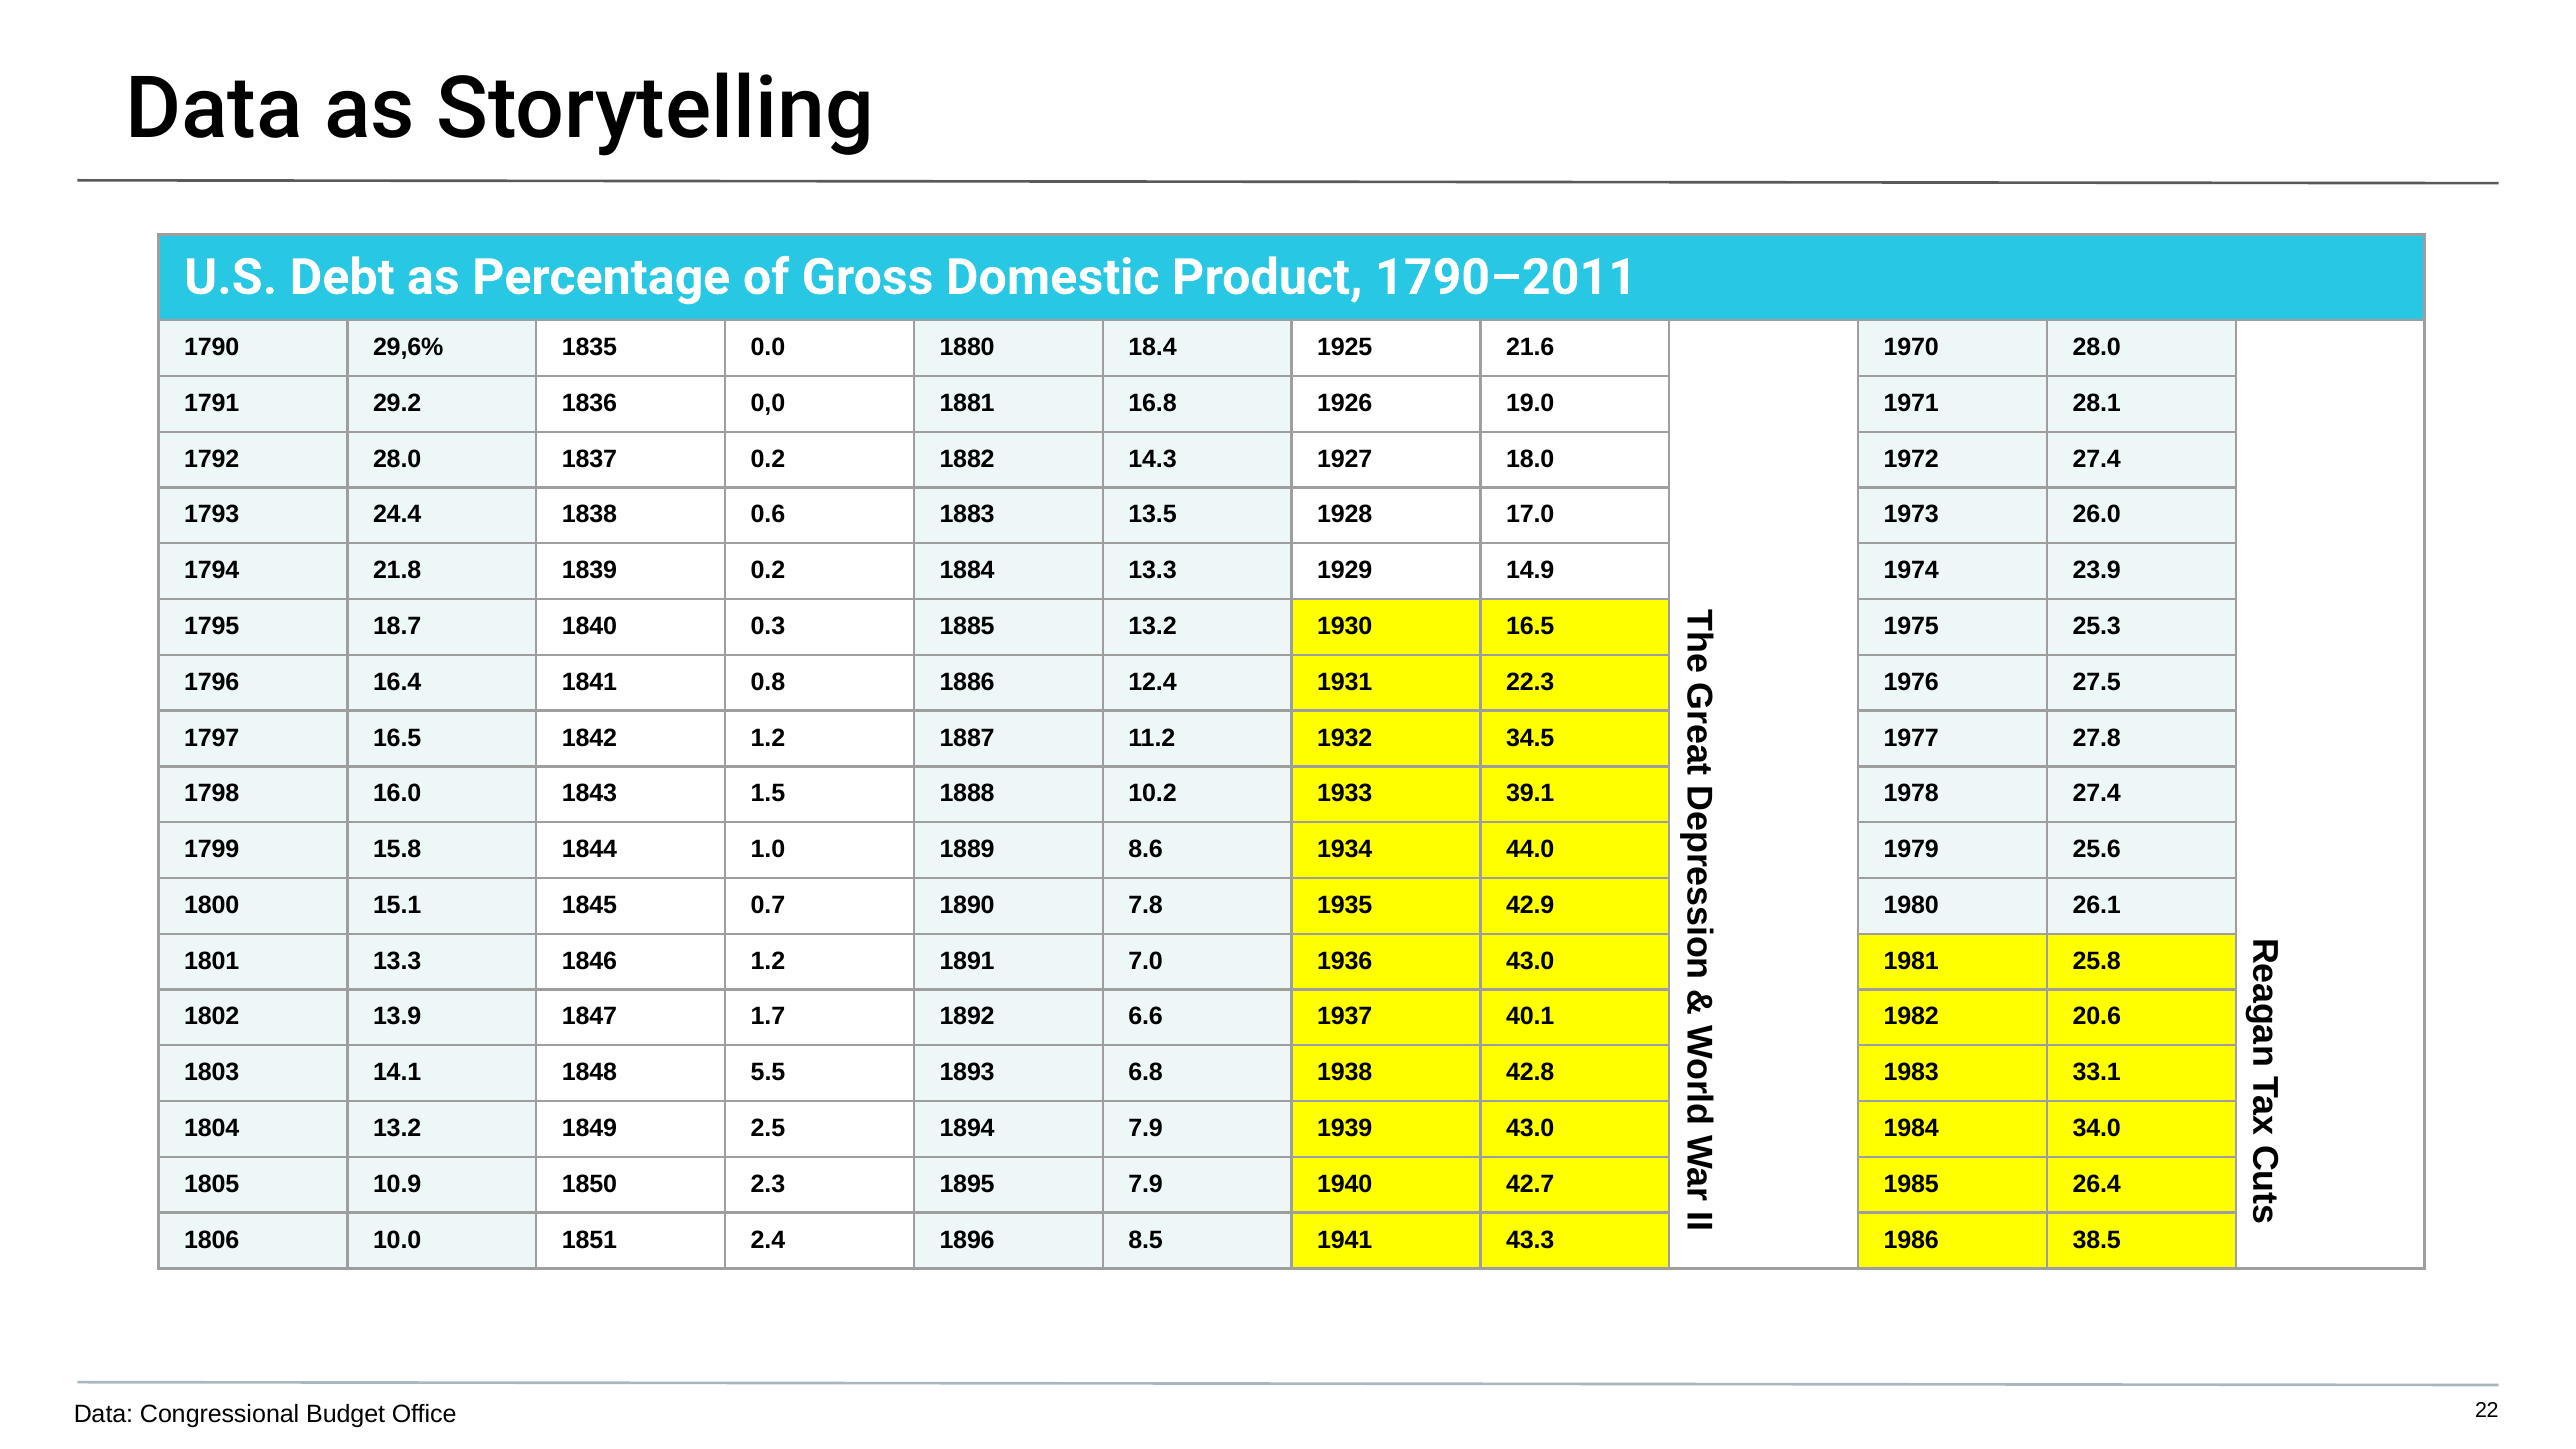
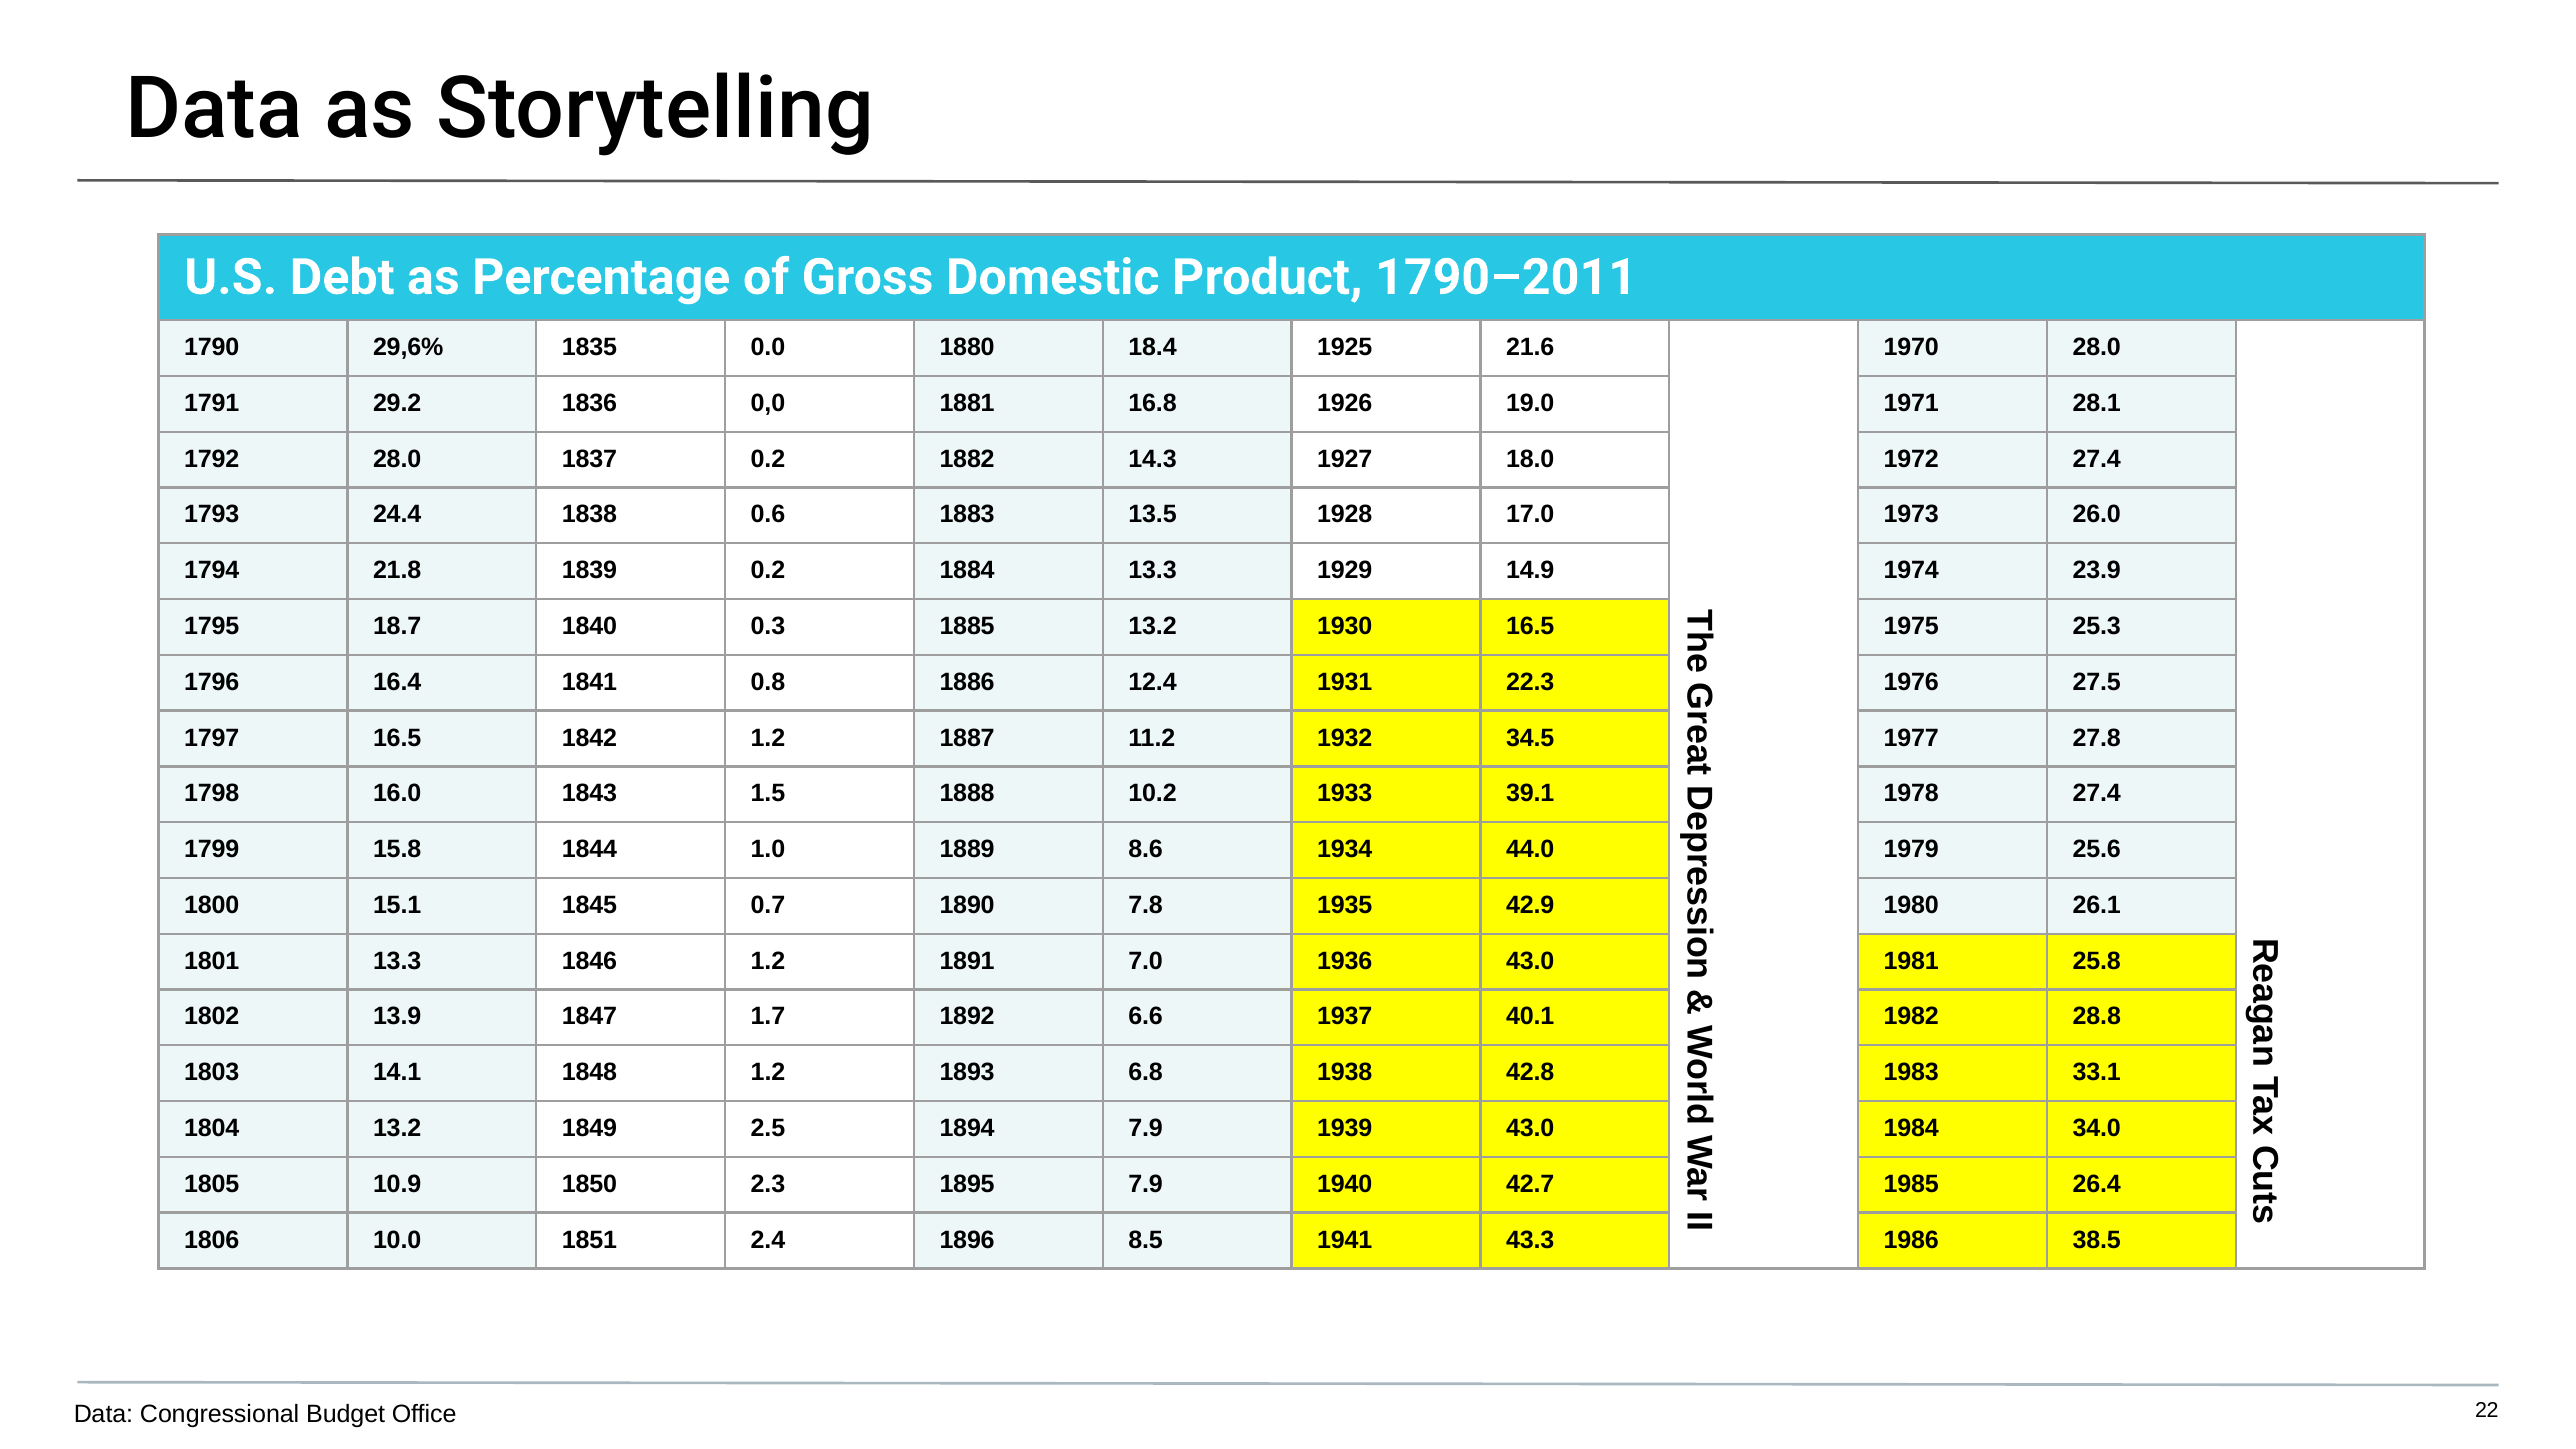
20.6: 20.6 -> 28.8 (2097, 1017)
1848 5.5: 5.5 -> 1.2 (768, 1073)
